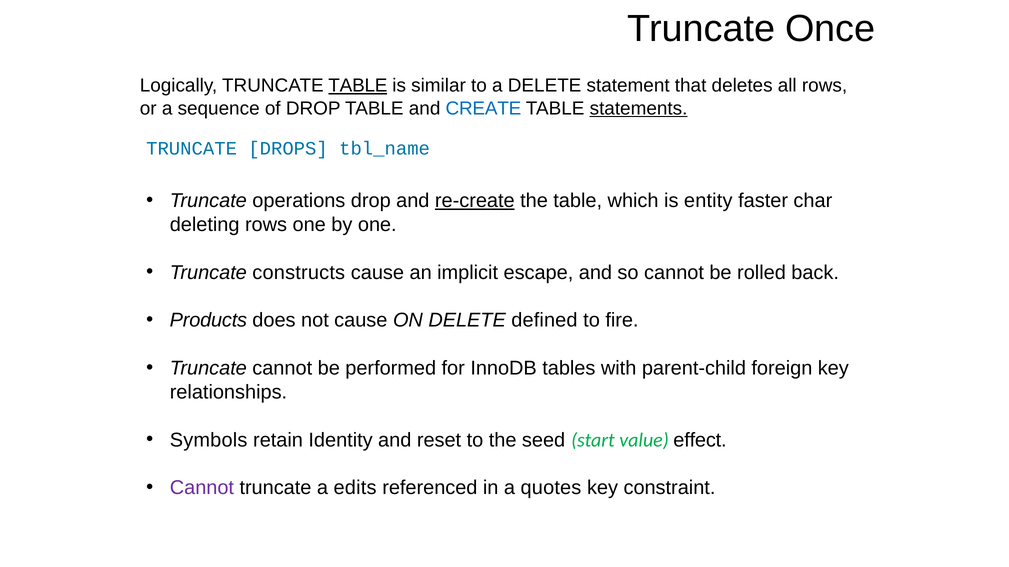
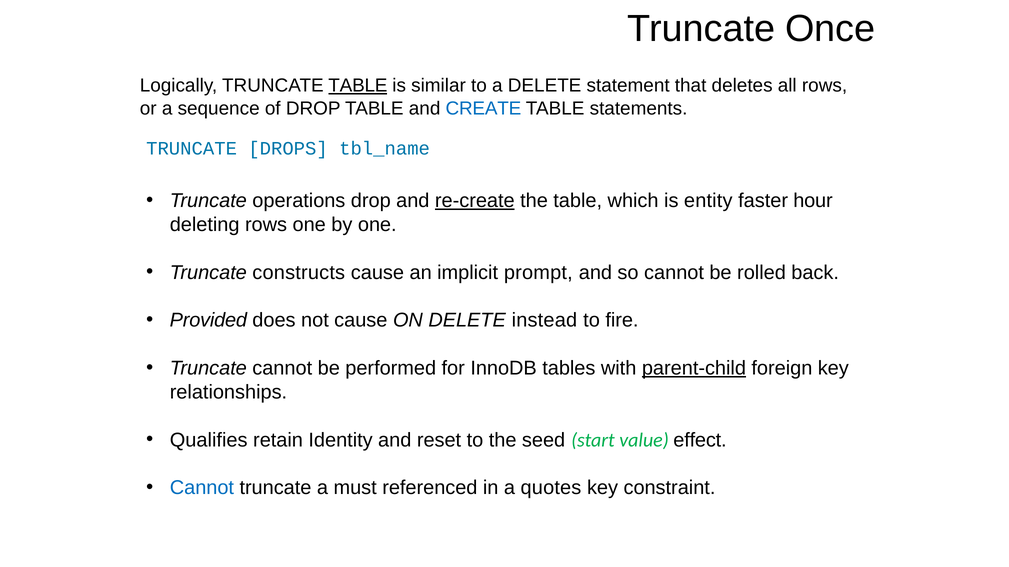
statements underline: present -> none (639, 108)
char: char -> hour (813, 201)
escape: escape -> prompt (538, 273)
Products: Products -> Provided (208, 321)
defined: defined -> instead (544, 321)
parent-child underline: none -> present (694, 369)
Symbols: Symbols -> Qualifies (209, 441)
Cannot colour: purple -> blue (202, 488)
edits: edits -> must (355, 488)
